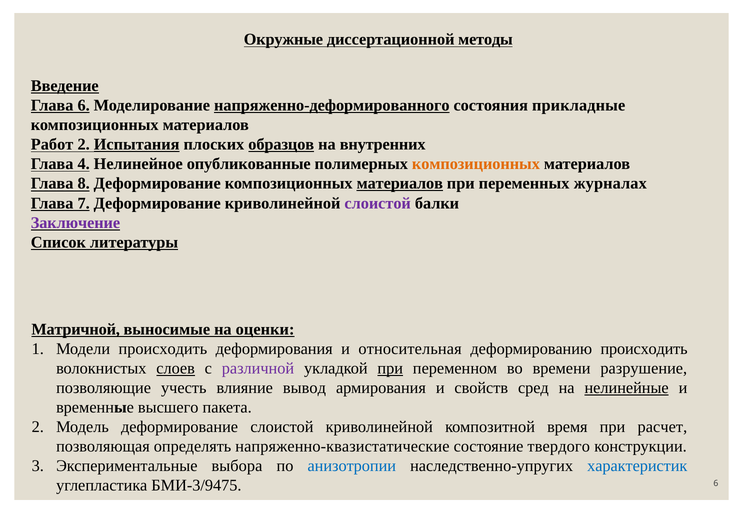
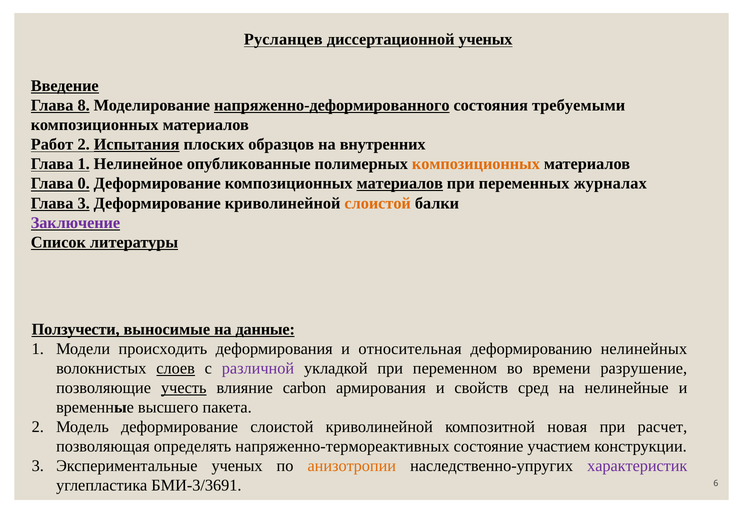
Окружные: Окружные -> Русланцев (283, 39)
диссертационной методы: методы -> ученых (485, 39)
Глава 6: 6 -> 8 (84, 105)
прикладные: прикладные -> требуемыми (579, 105)
образцов underline: present -> none (281, 144)
Глава 4: 4 -> 1 (84, 164)
8: 8 -> 0 (84, 183)
Глава 7: 7 -> 3 (84, 203)
слоистой colour: purple -> orange (378, 203)
Матричной: Матричной -> Ползучести (76, 329)
оценки: оценки -> данные (265, 329)
деформированию происходить: происходить -> нелинейных (644, 348)
при underline: present -> none (390, 368)
учесть underline: none -> present (184, 387)
вывод: вывод -> carbon (305, 387)
нелинейные underline: present -> none (627, 387)
время: время -> новая (567, 427)
напряженно-квазистатические: напряженно-квазистатические -> напряженно-термореактивных (342, 446)
твердого: твердого -> участием (559, 446)
Экспериментальные выбора: выбора -> ученых (237, 466)
анизотропии colour: blue -> orange (352, 466)
характеристик colour: blue -> purple (637, 466)
БМИ-3/9475: БМИ-3/9475 -> БМИ-3/3691 (196, 485)
